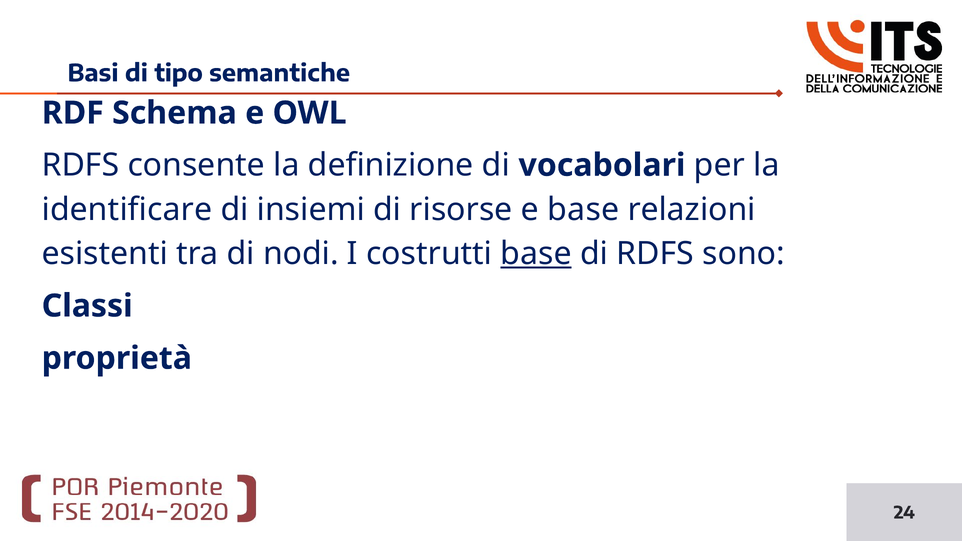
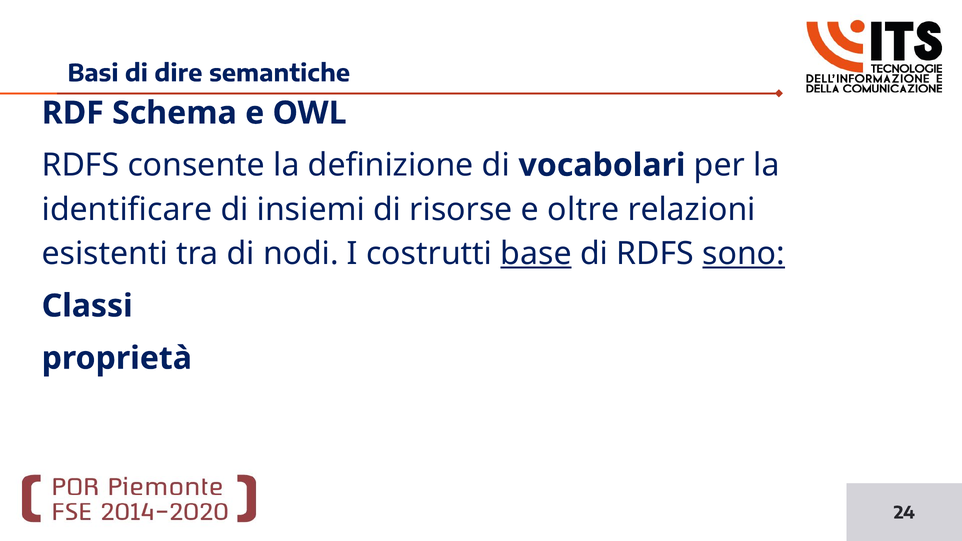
tipo: tipo -> dire (178, 73)
e base: base -> oltre (583, 210)
sono underline: none -> present (744, 254)
